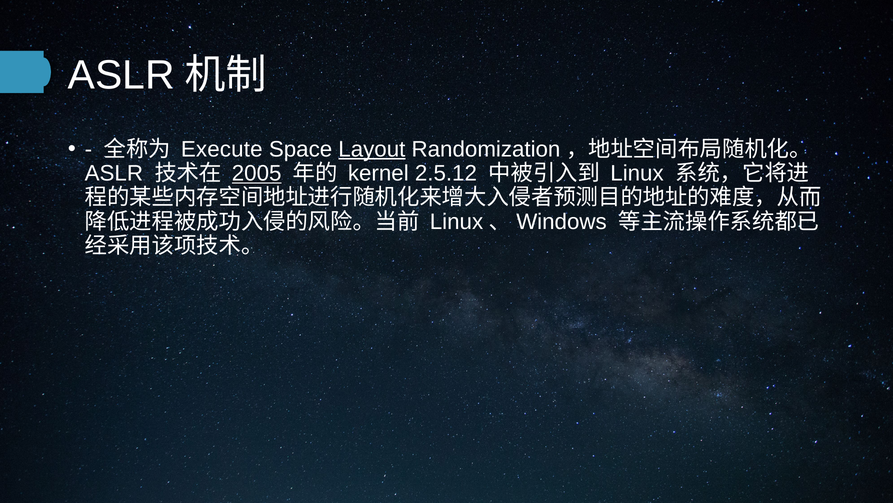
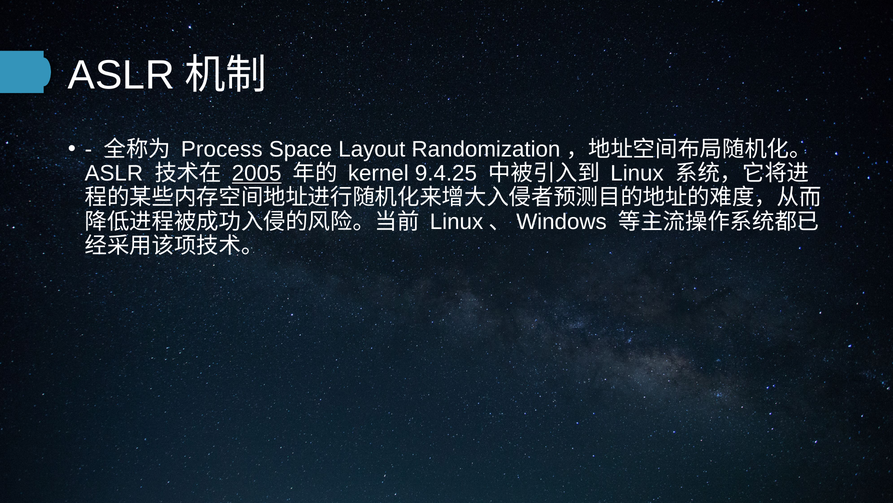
Execute: Execute -> Process (222, 149)
Layout underline: present -> none (372, 149)
2.5.12: 2.5.12 -> 9.4.25 (446, 173)
